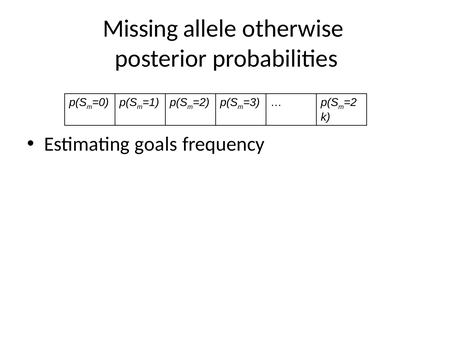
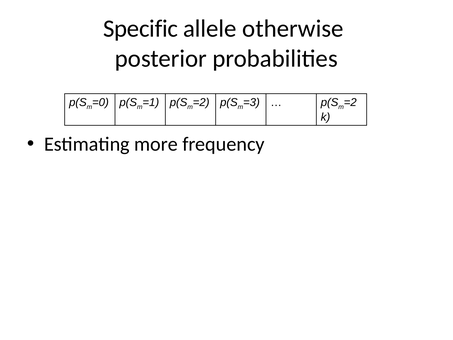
Missing: Missing -> Specific (140, 29)
goals: goals -> more (156, 144)
